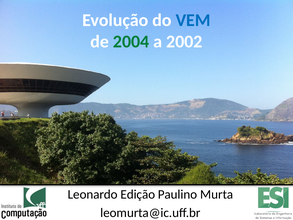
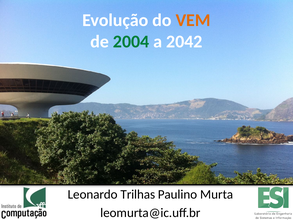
VEM colour: blue -> orange (193, 20)
2002: 2002 -> 2042 (184, 42)
Edição: Edição -> Trilhas (138, 194)
